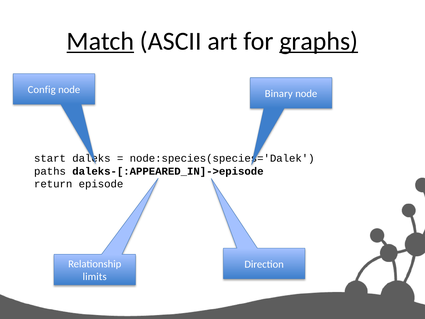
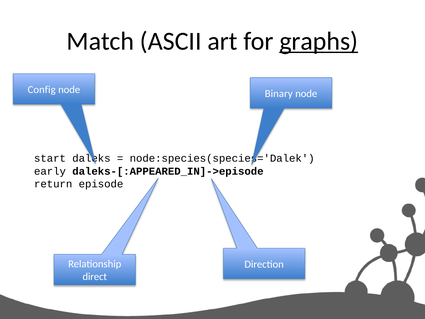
Match underline: present -> none (100, 41)
paths: paths -> early (50, 171)
limits: limits -> direct (95, 277)
